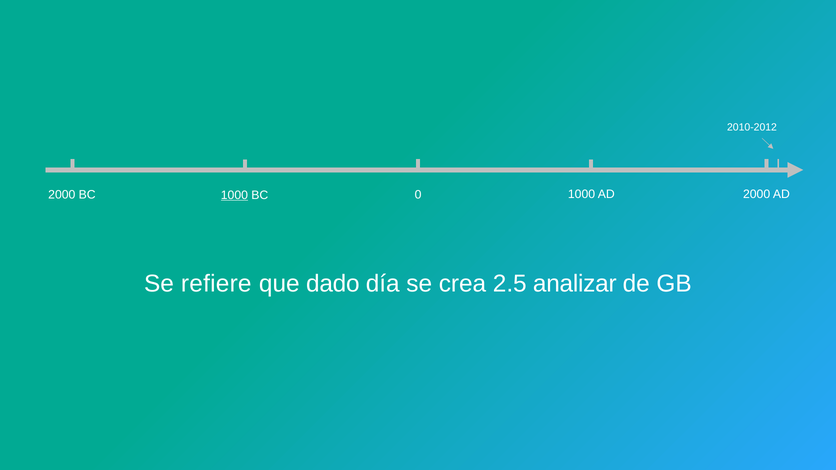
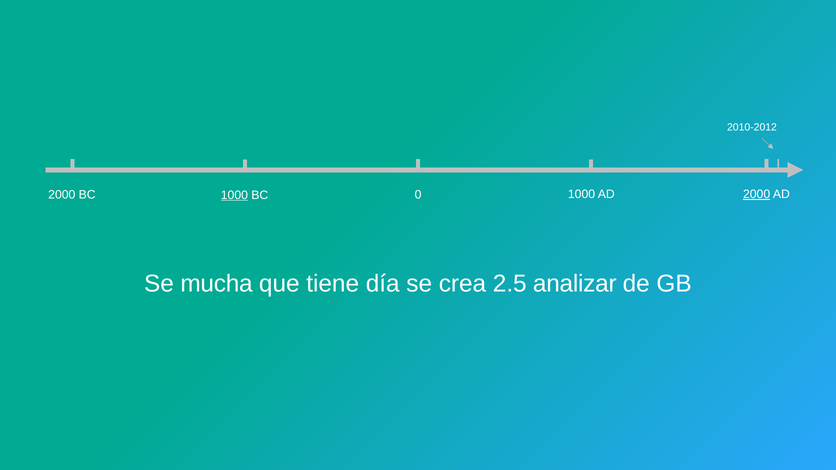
2000 underline: none -> present (757, 194)
refiere: refiere -> mucha (217, 284)
dado: dado -> tiene (333, 284)
